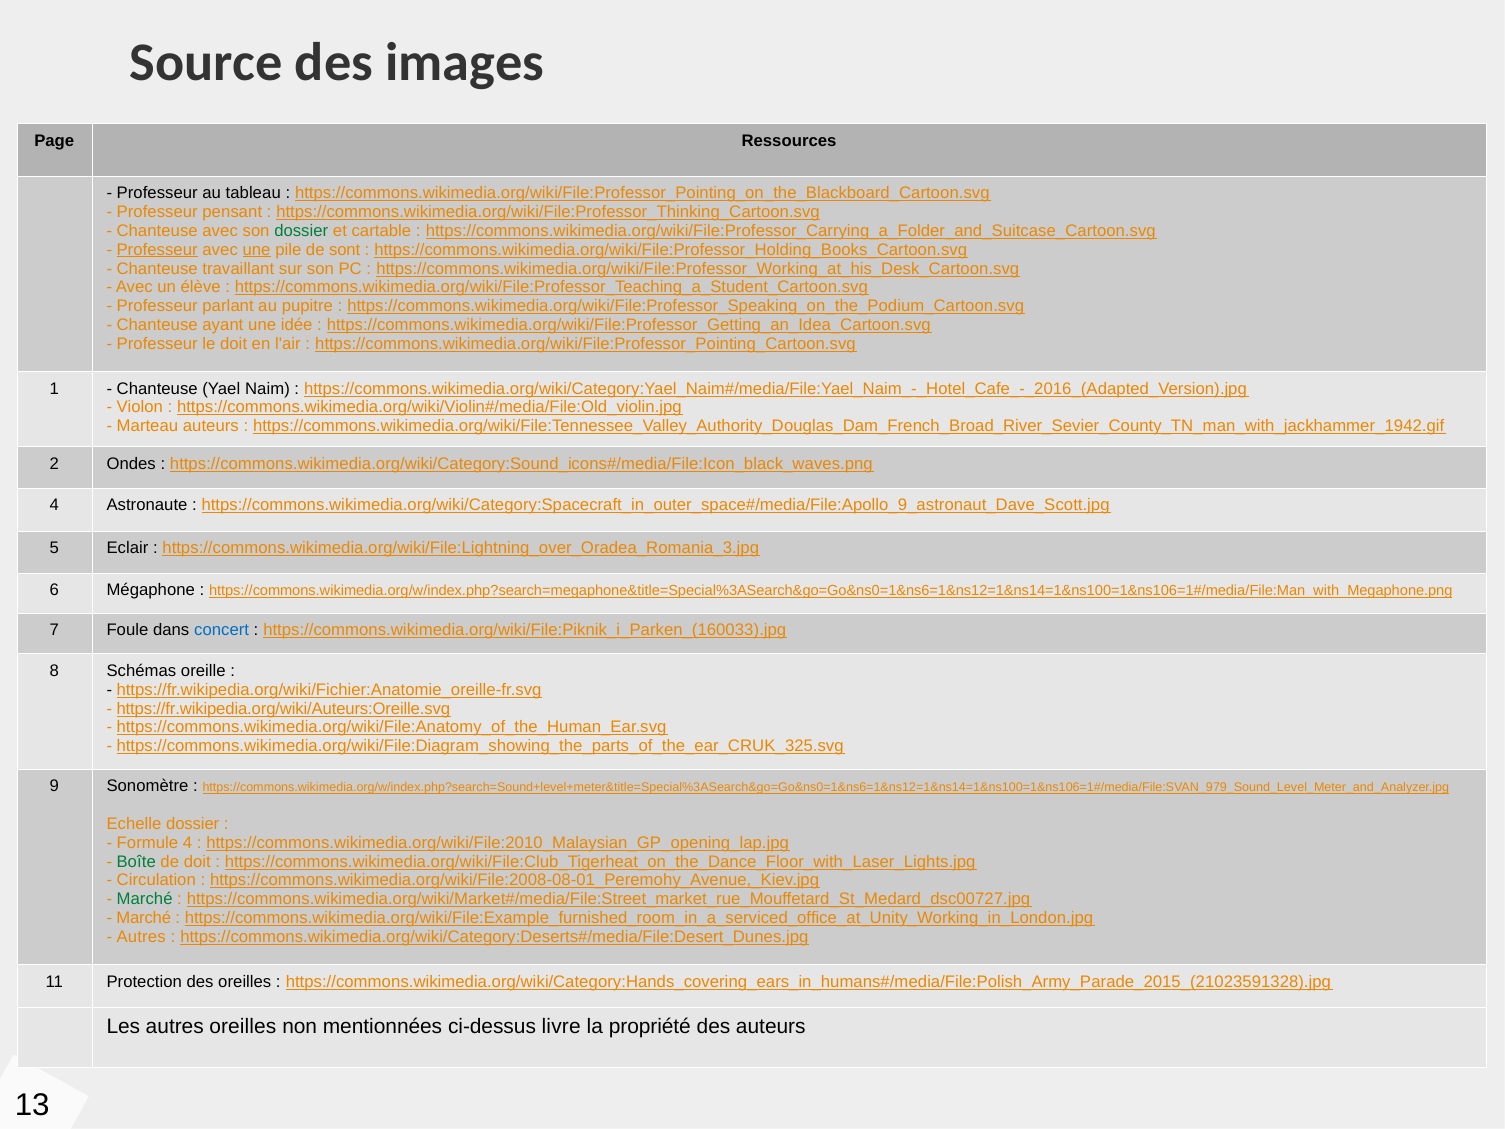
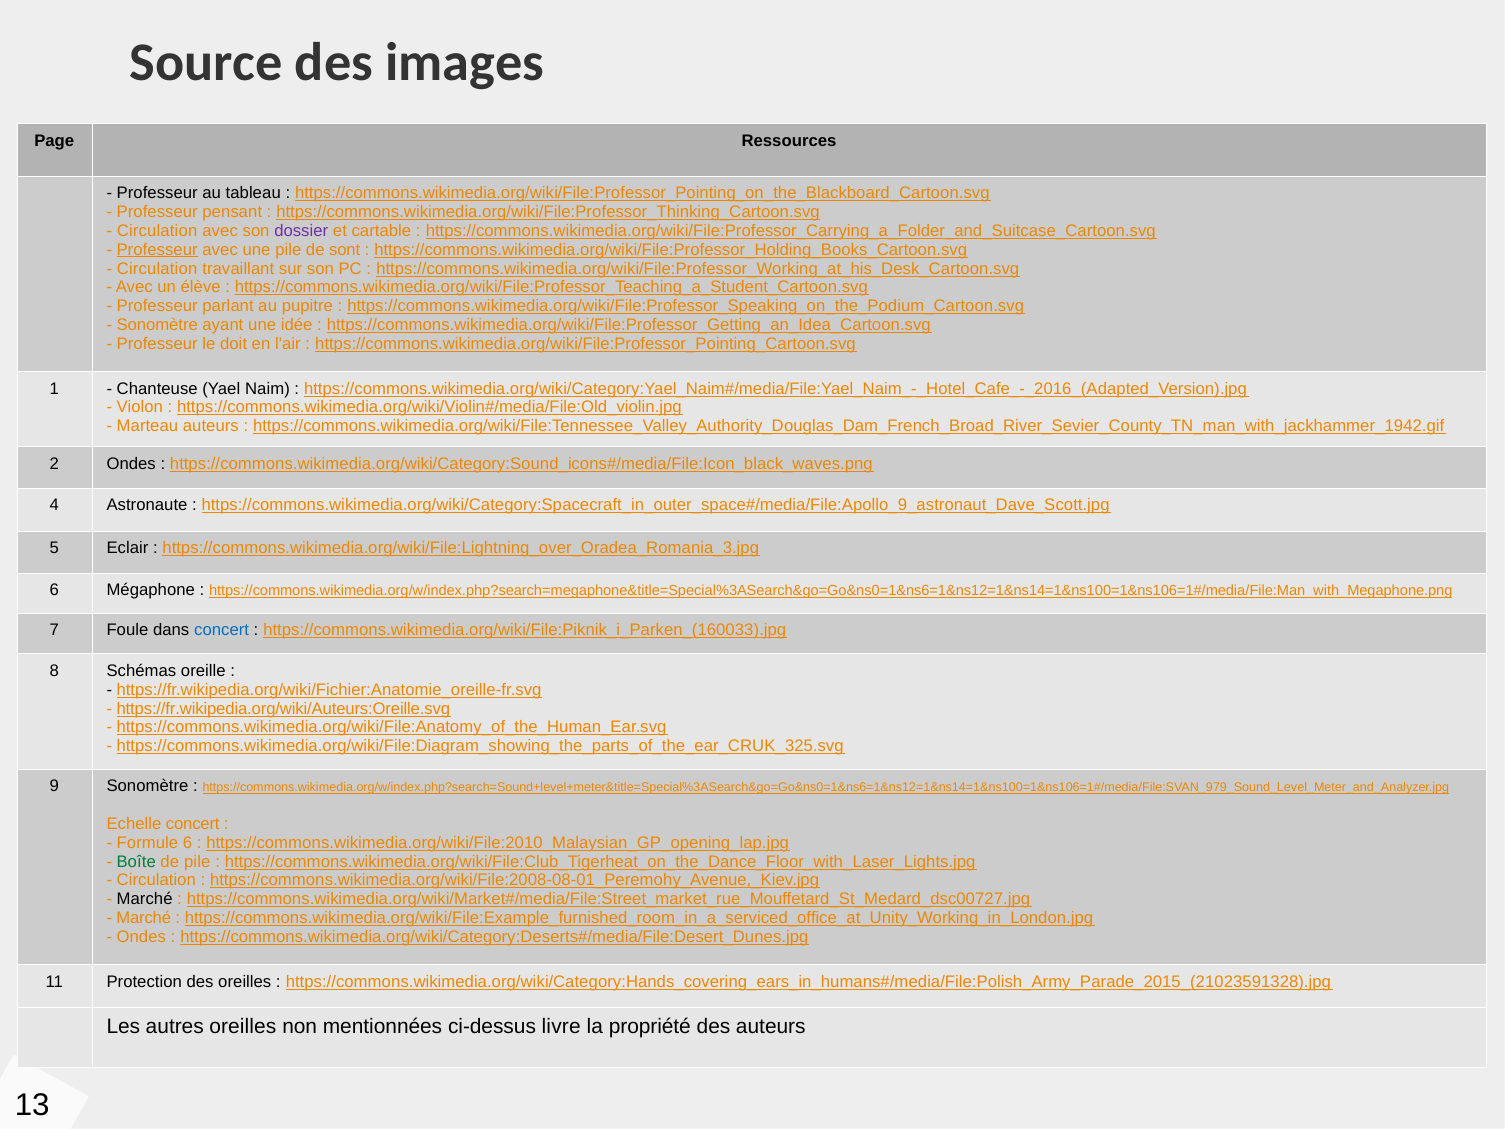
Chanteuse: Chanteuse -> Circulation (157, 231)
dossier colour: green -> purple (301, 231)
une underline: present -> none (256, 250)
Chanteuse: Chanteuse -> Circulation (157, 269)
Chanteuse: Chanteuse -> Sonomètre (157, 325)
Echelle dossier: dossier -> concert (193, 824)
Formule 4: 4 -> 6 (188, 842)
de doit: doit -> pile (197, 861)
Marché colour: green -> black (145, 899)
Autres: Autres -> Ondes (141, 937)
